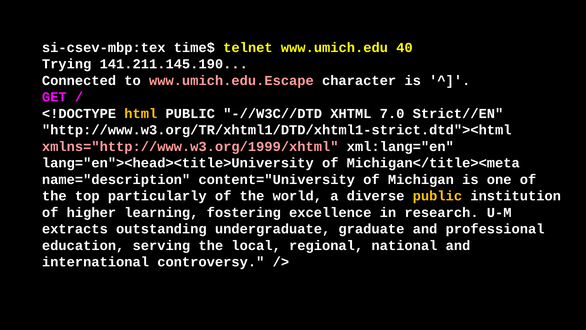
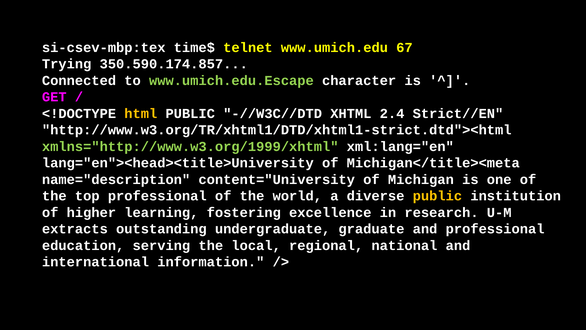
40: 40 -> 67 (404, 47)
141.211.145.190: 141.211.145.190 -> 350.590.174.857 (174, 64)
www.umich.edu.Escape colour: pink -> light green (231, 80)
7.0: 7.0 -> 2.4 (392, 113)
xmlns="http://www.w3.org/1999/xhtml colour: pink -> light green (190, 146)
top particularly: particularly -> professional (157, 196)
controversy: controversy -> information (211, 262)
